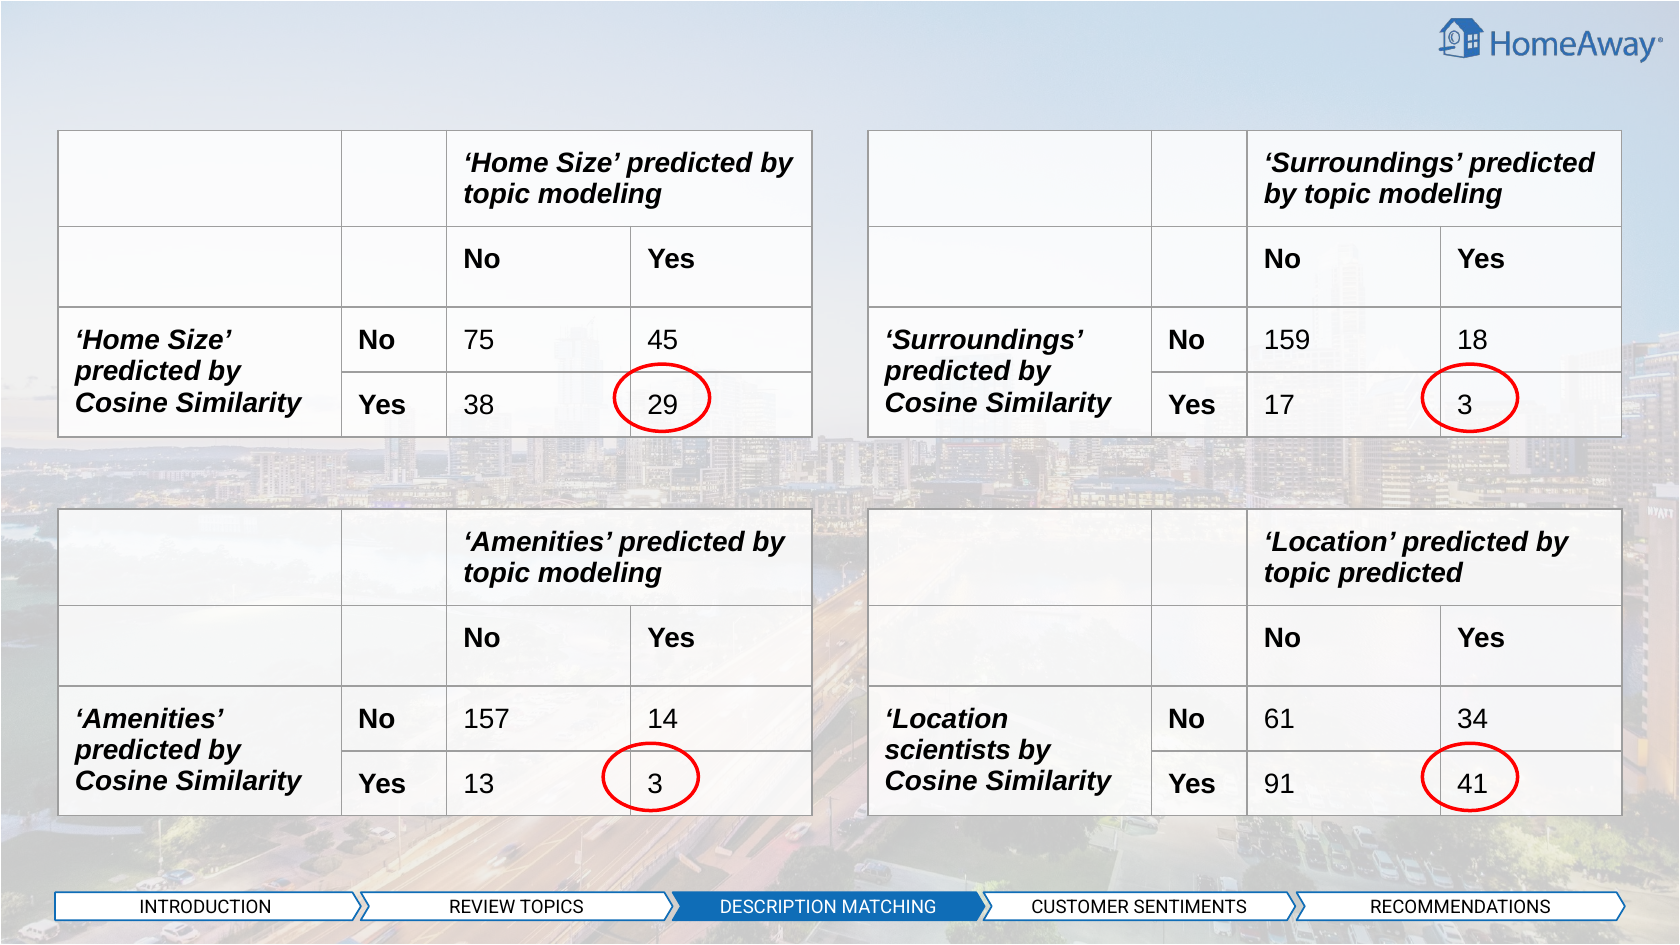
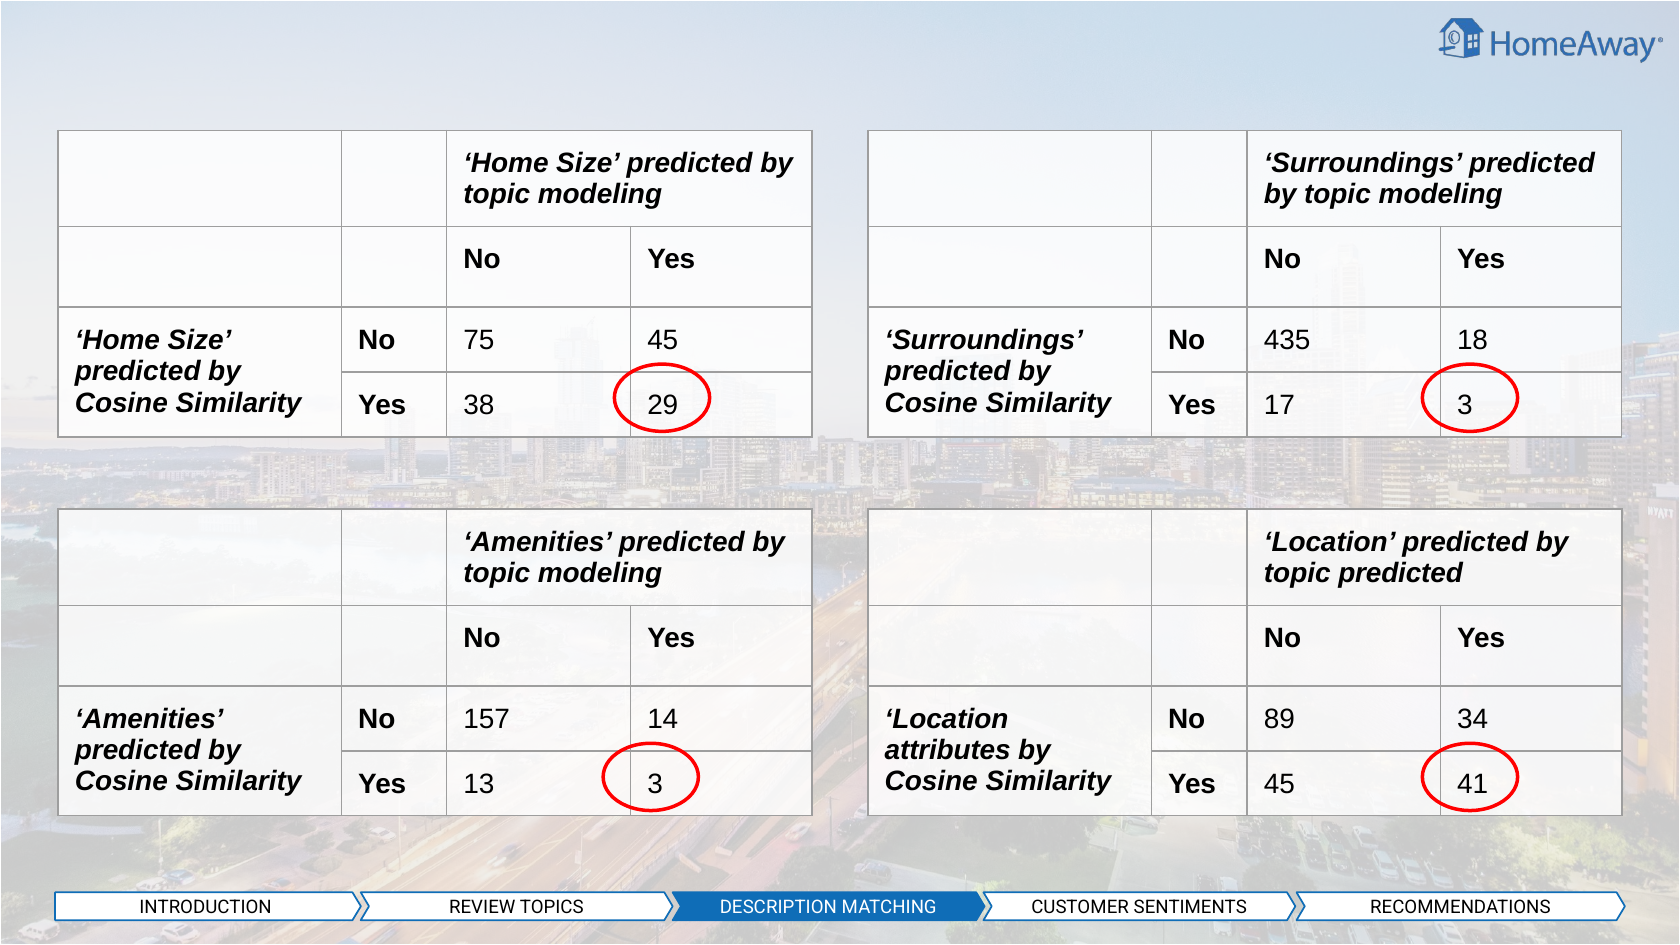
159: 159 -> 435 (1287, 340)
61: 61 -> 89 (1279, 719)
scientists: scientists -> attributes (948, 750)
Yes 91: 91 -> 45 (1279, 784)
